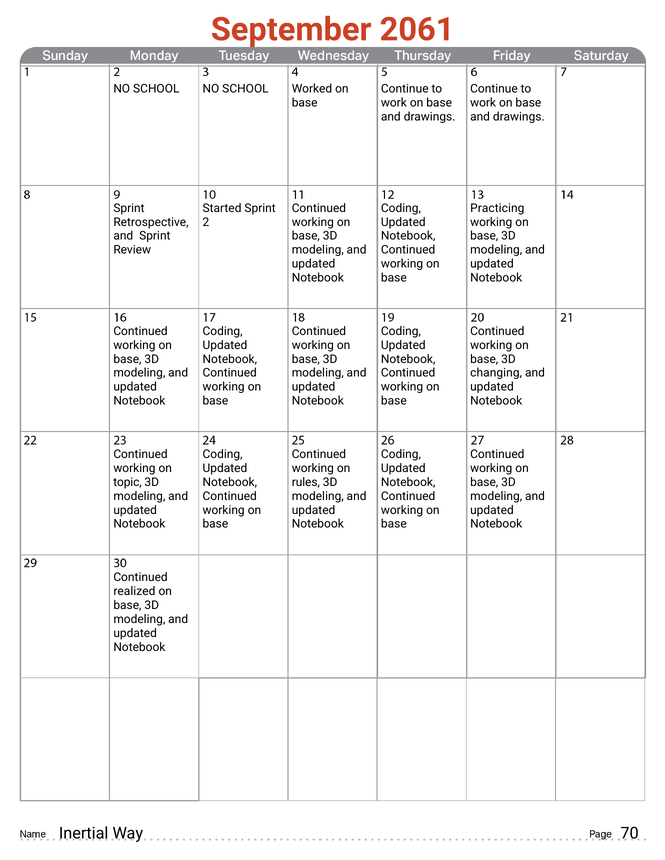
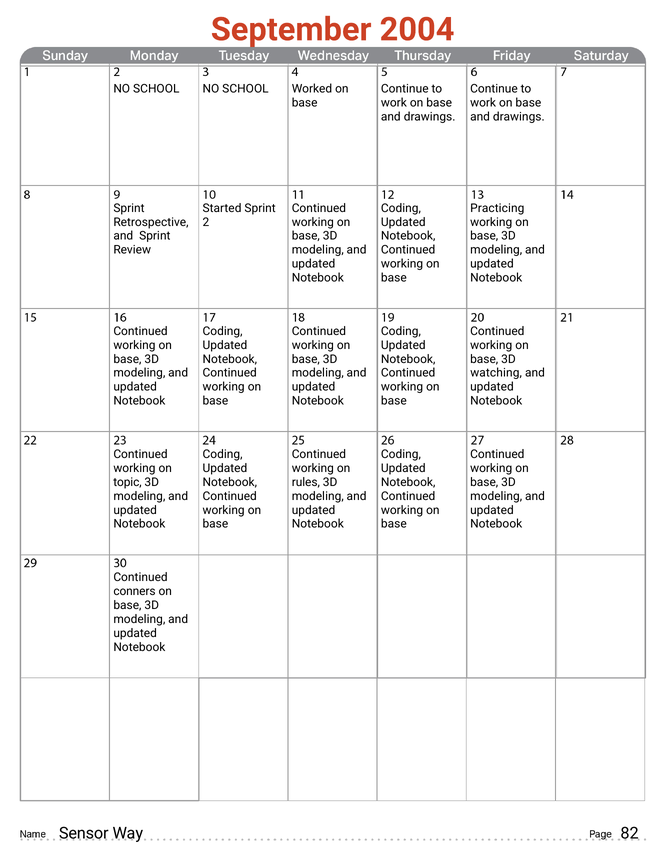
2061: 2061 -> 2004 (417, 30)
changing: changing -> watching (496, 373)
realized: realized -> conners (134, 592)
Inertial: Inertial -> Sensor (84, 834)
70: 70 -> 82 (630, 834)
